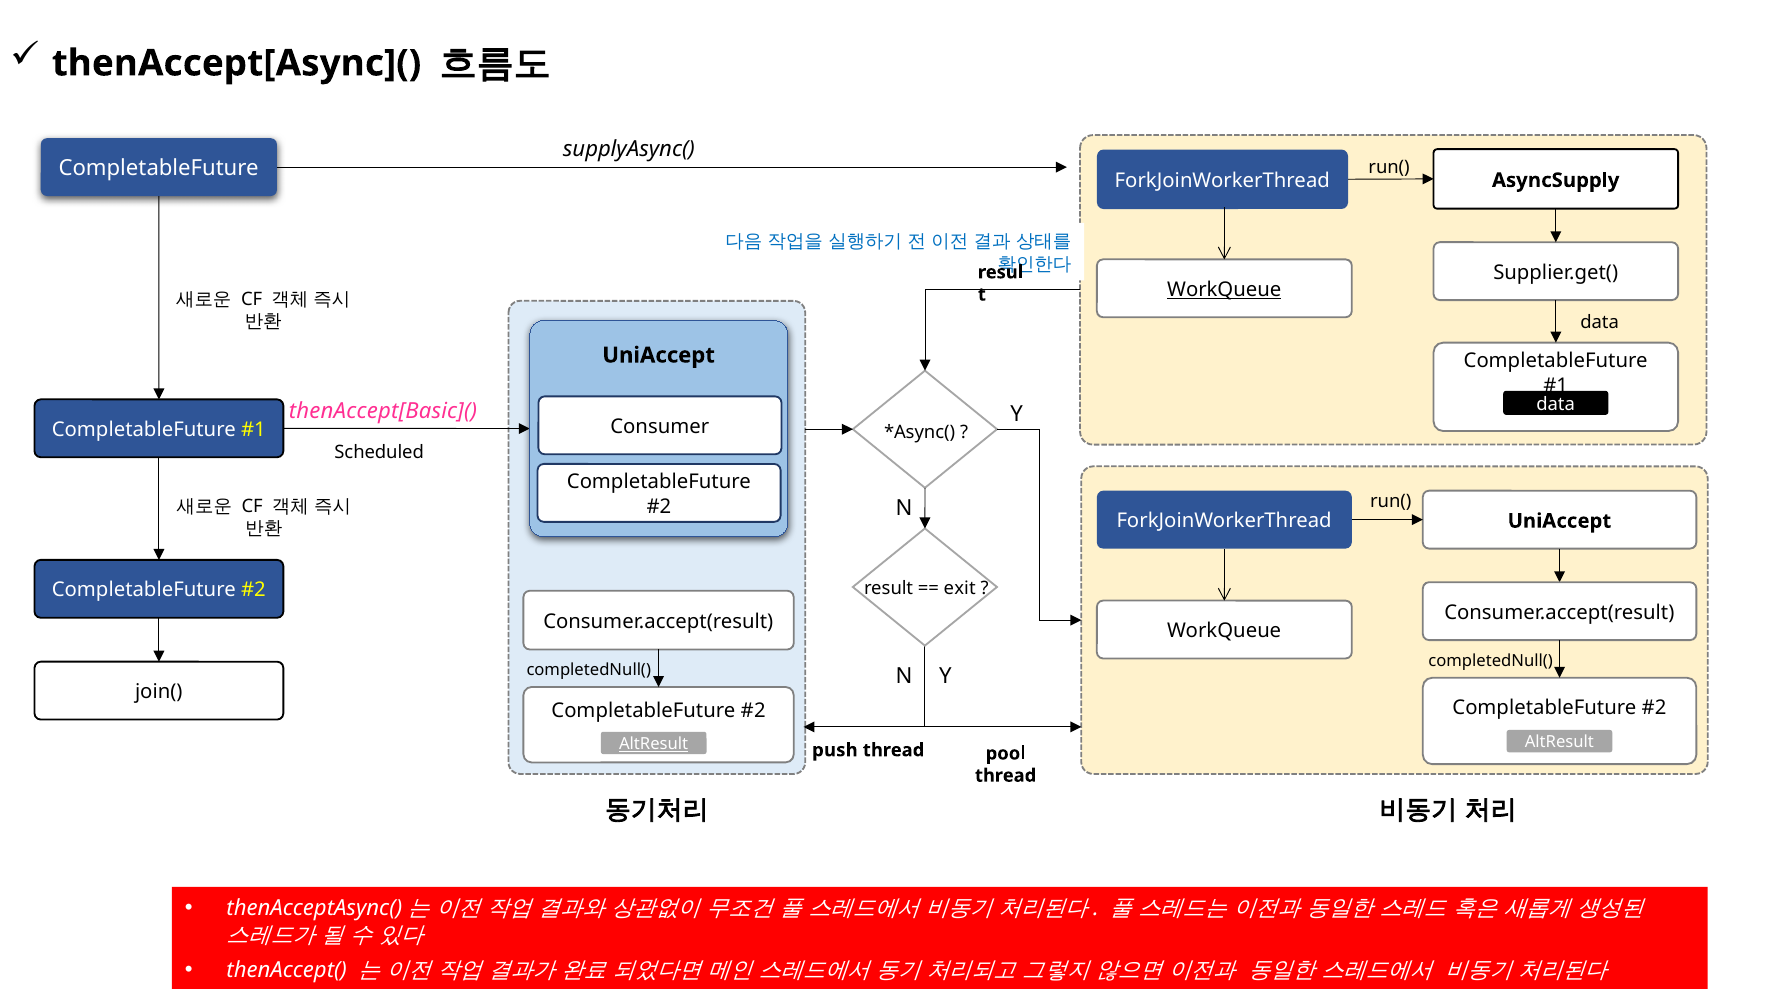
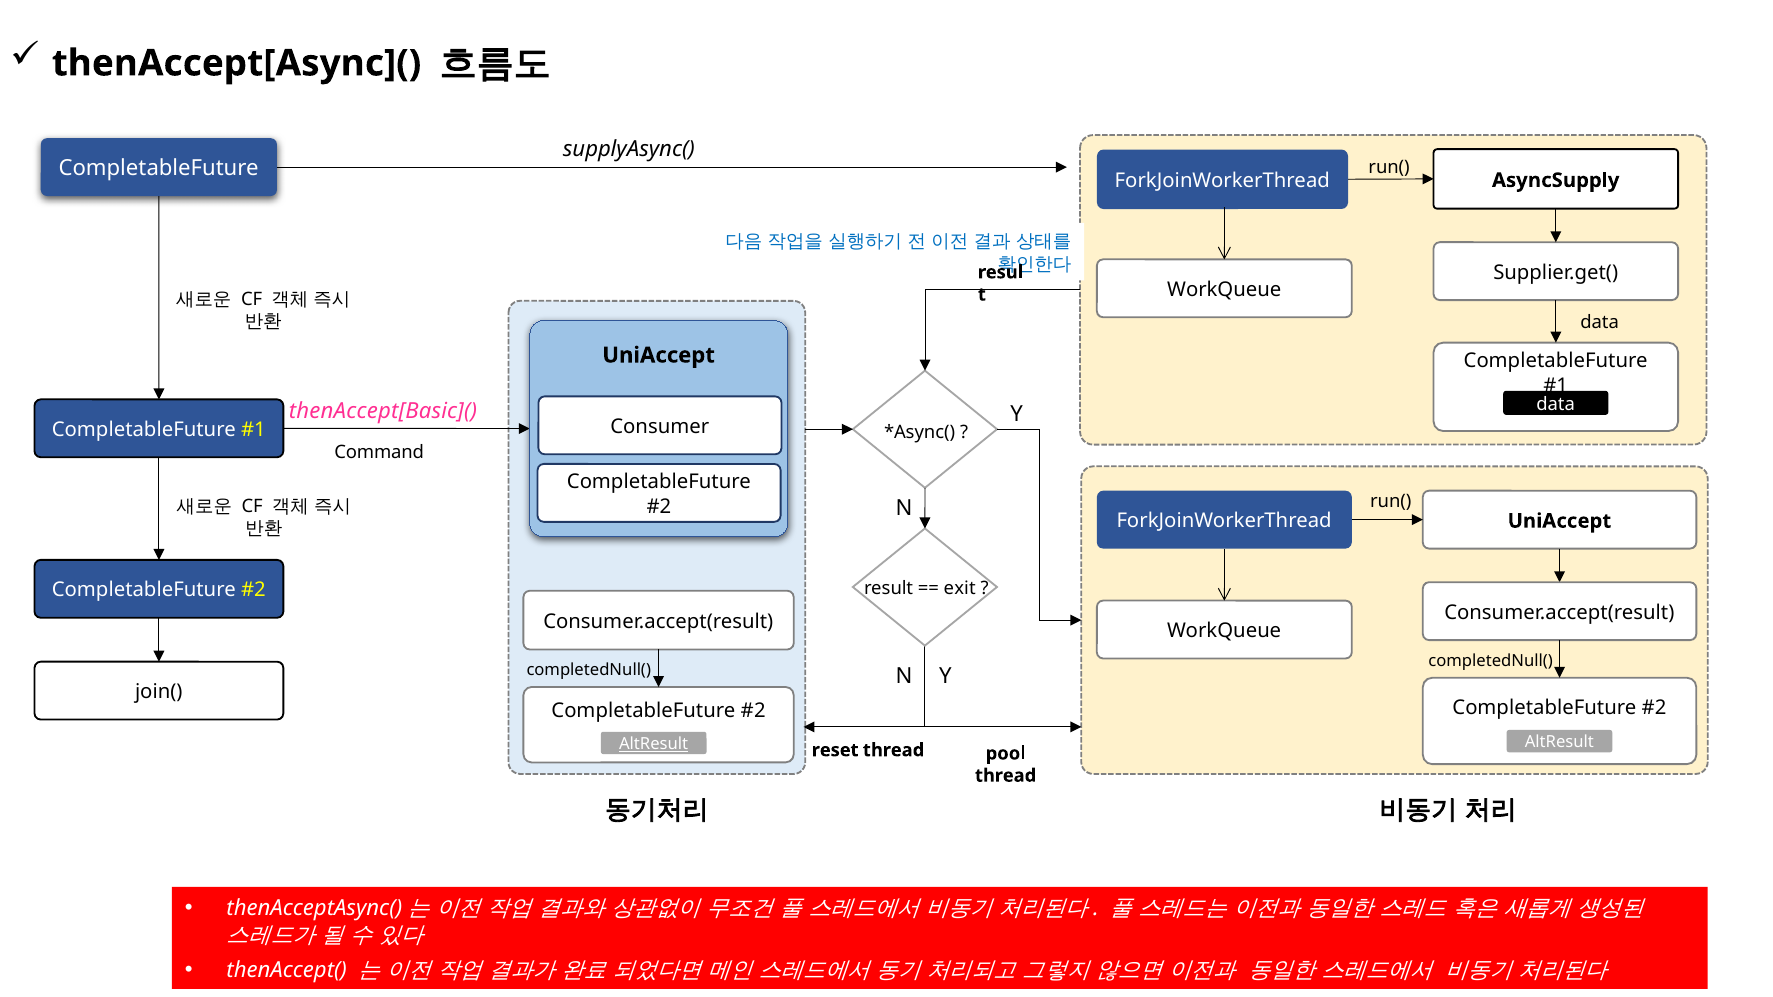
WorkQueue underline: present -> none (1224, 290)
Scheduled: Scheduled -> Command (379, 452)
push: push -> reset (835, 750)
